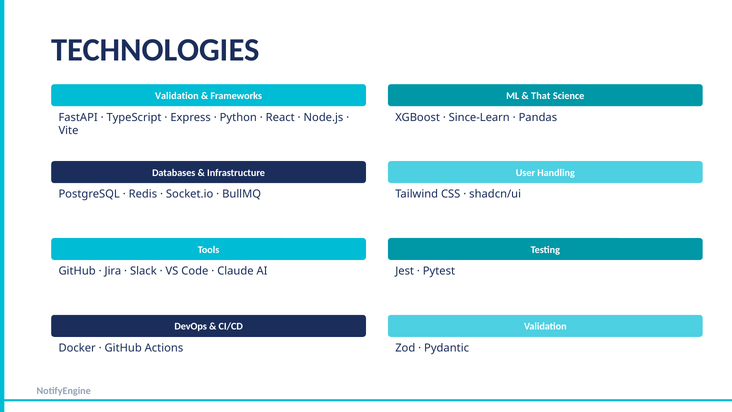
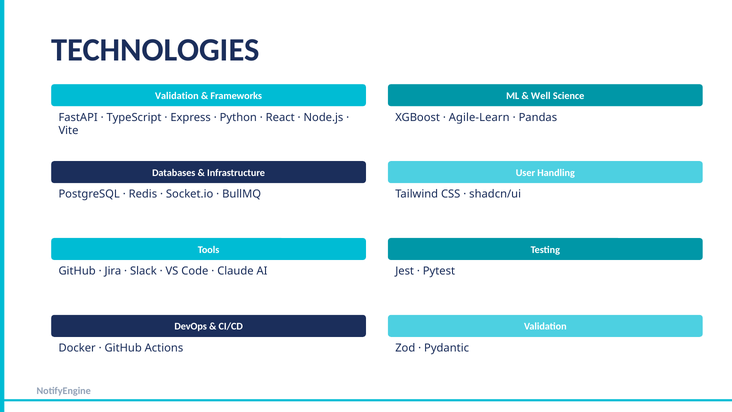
That: That -> Well (541, 96)
Since-Learn: Since-Learn -> Agile-Learn (479, 117)
